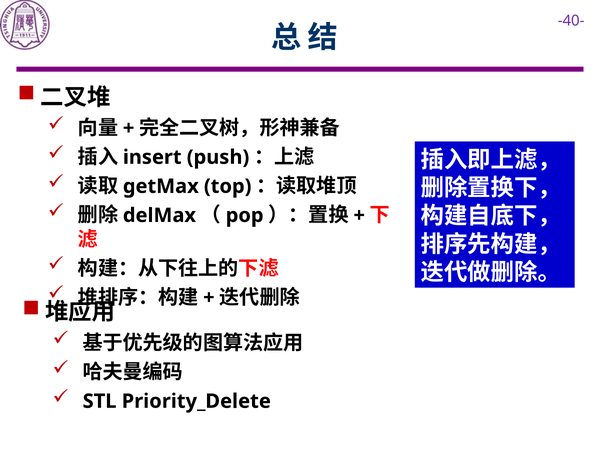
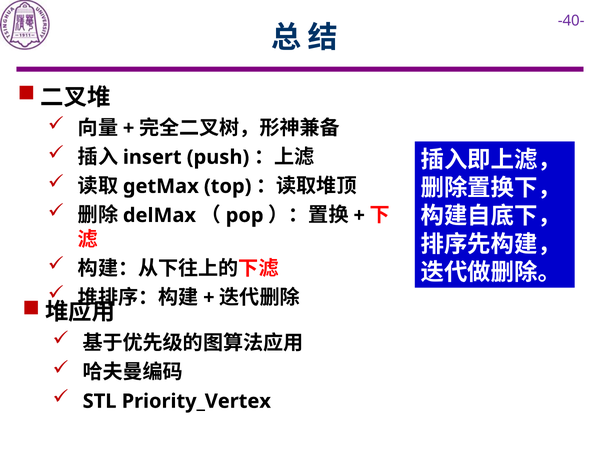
Priority_Delete: Priority_Delete -> Priority_Vertex (196, 402)
